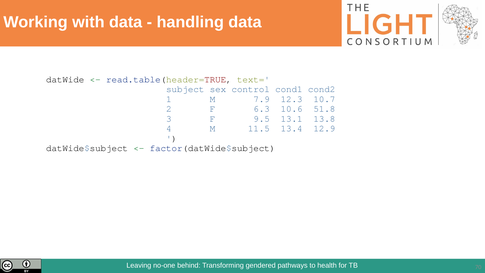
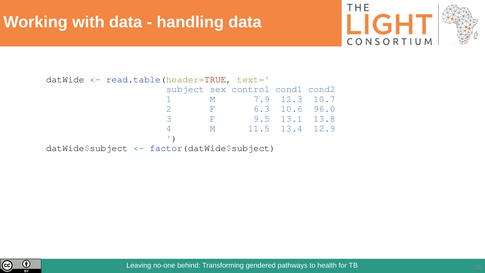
51.8: 51.8 -> 96.0 (324, 109)
